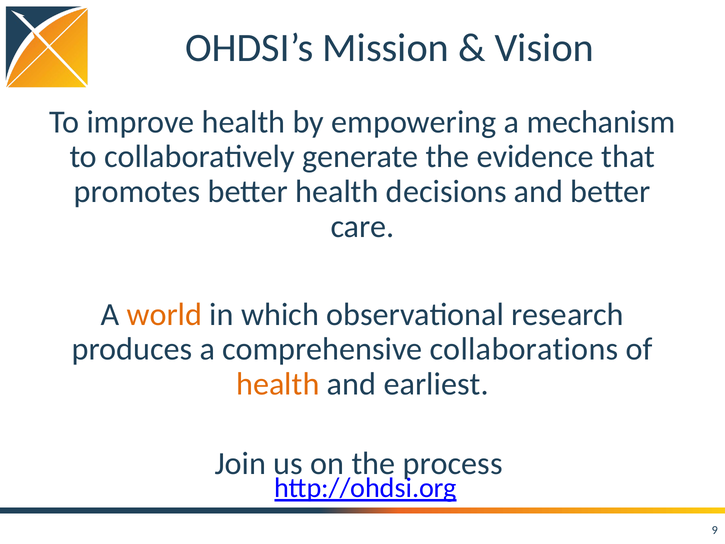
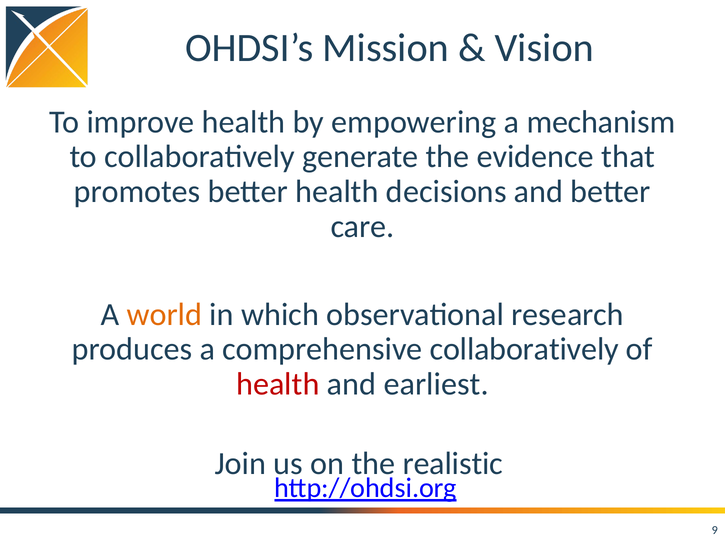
comprehensive collaborations: collaborations -> collaboratively (524, 349)
health colour: orange -> red (278, 384)
process: process -> realistic (453, 463)
